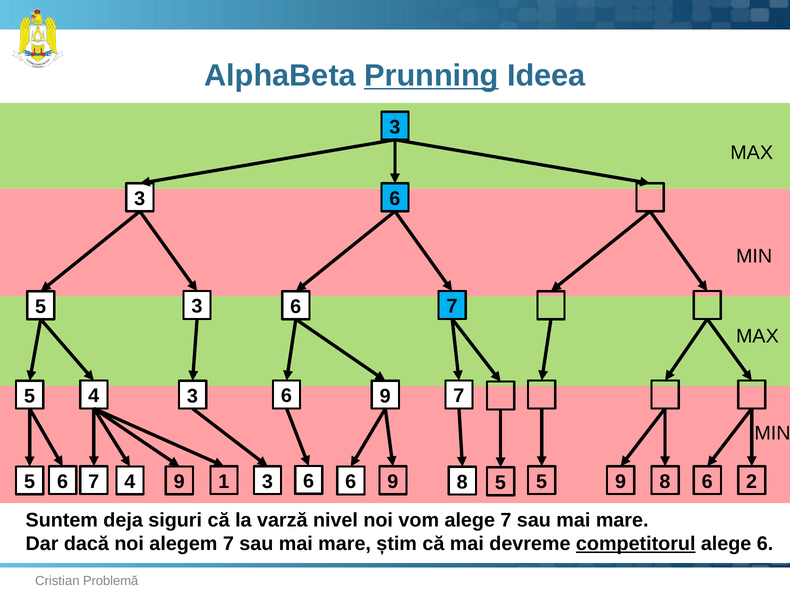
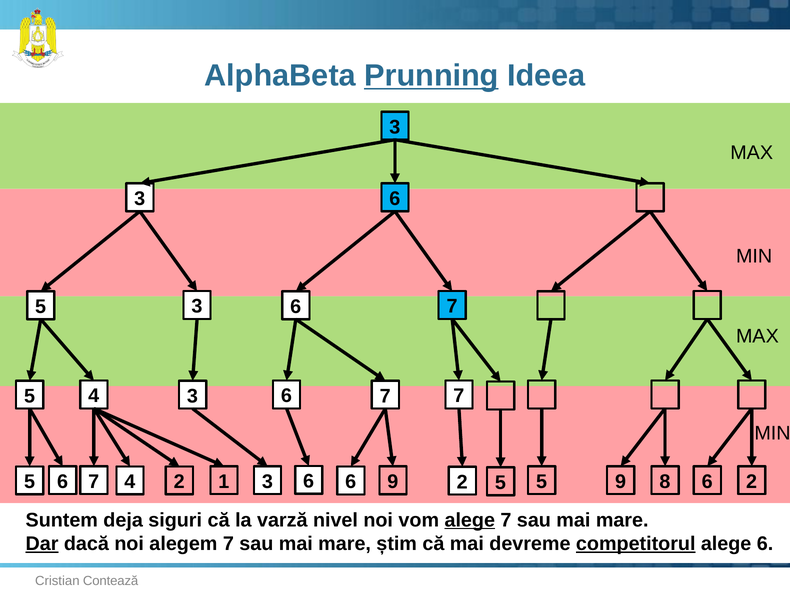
5 3 9: 9 -> 7 (385, 396)
6 8: 8 -> 2 (462, 482)
5 9: 9 -> 2 (179, 482)
alege underline: none -> present (470, 521)
Dar underline: none -> present (42, 544)
Problemă: Problemă -> Contează (111, 582)
